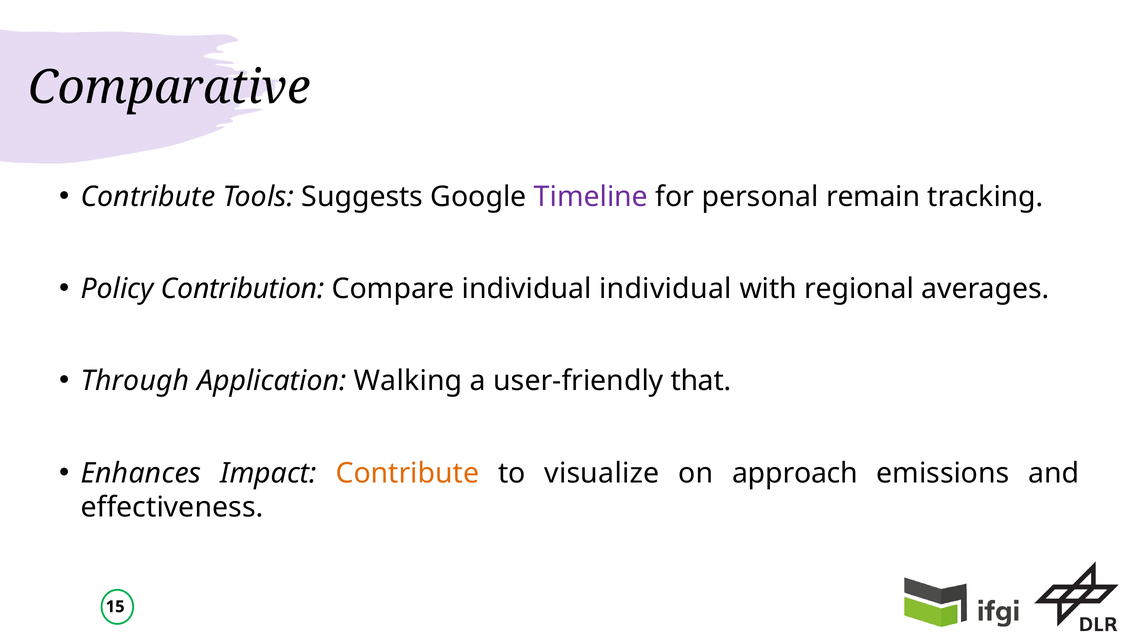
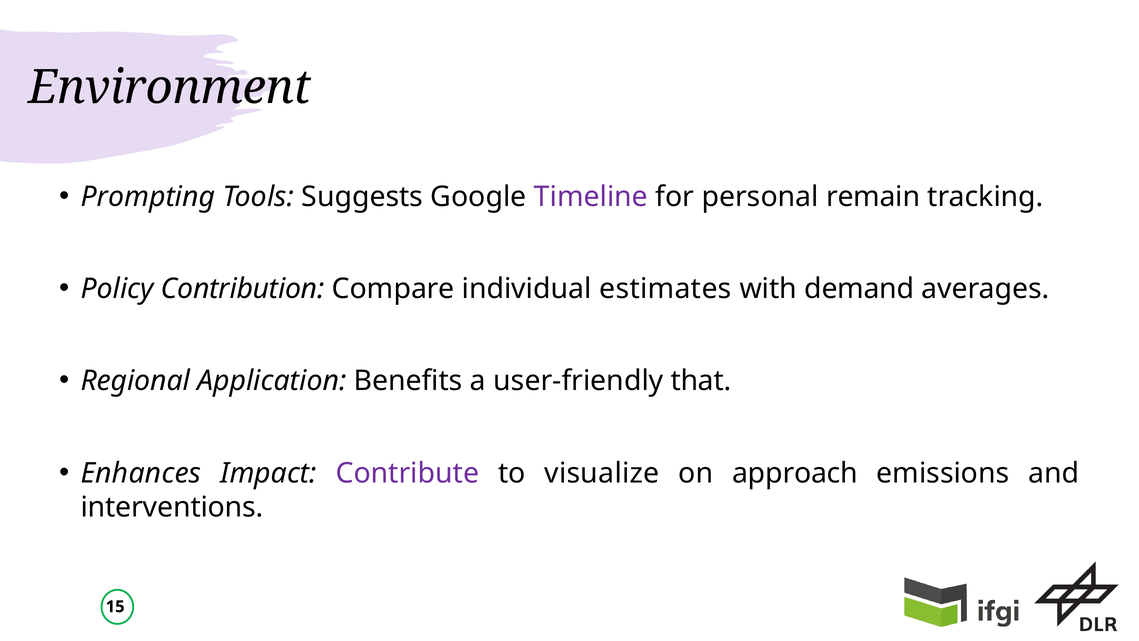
Comparative: Comparative -> Environment (170, 88)
Contribute: Contribute -> Prompting (148, 197)
individual individual: individual -> estimates (665, 289)
regional: regional -> demand (859, 289)
Through: Through -> Regional (135, 381)
Walking: Walking -> Benefits (408, 381)
Contribute colour: orange -> purple (407, 473)
effectiveness: effectiveness -> interventions (172, 507)
